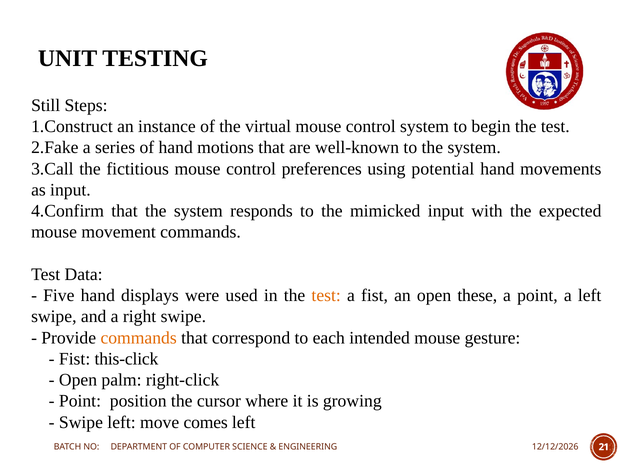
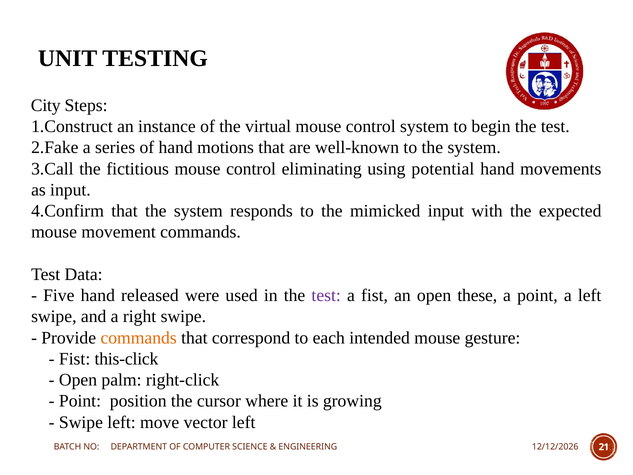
Still: Still -> City (46, 105)
preferences: preferences -> eliminating (322, 169)
displays: displays -> released (150, 295)
test colour: orange -> purple (326, 295)
comes: comes -> vector (206, 422)
